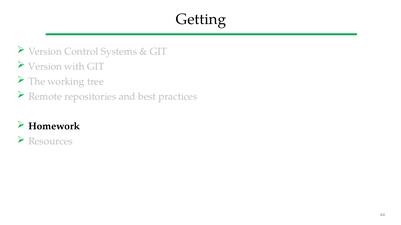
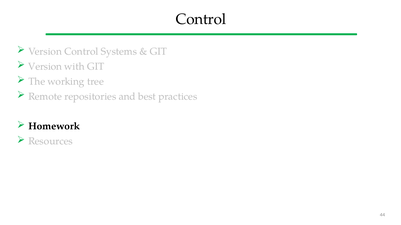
Getting: Getting -> Control (201, 19)
